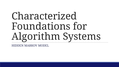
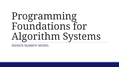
Characterized: Characterized -> Programming (44, 16)
